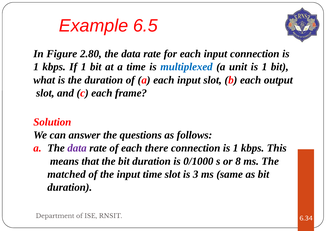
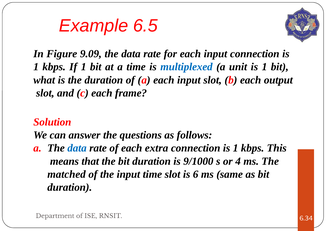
2.80: 2.80 -> 9.09 (91, 54)
data colour: purple -> blue (77, 148)
there: there -> extra (157, 148)
0/1000: 0/1000 -> 9/1000 (198, 161)
8: 8 -> 4 (238, 161)
3: 3 -> 6 (196, 174)
